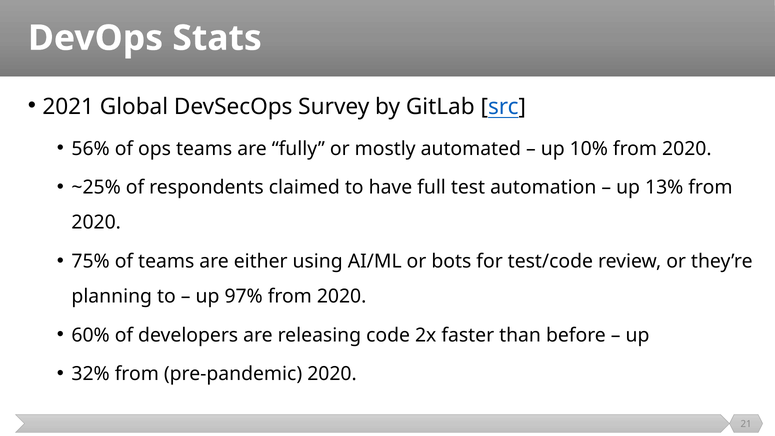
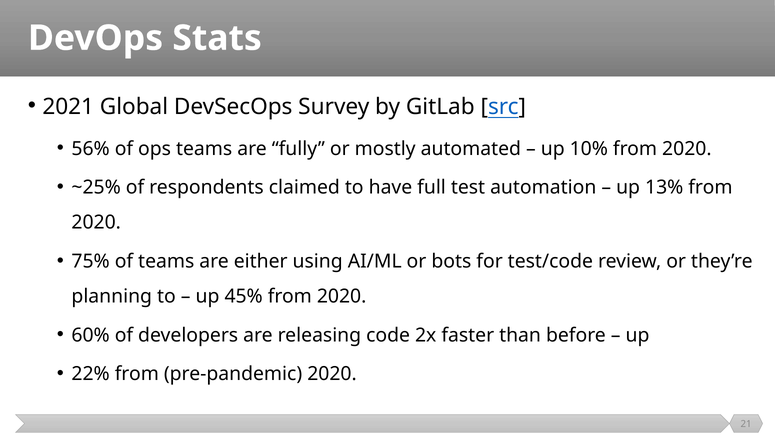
97%: 97% -> 45% (244, 296)
32%: 32% -> 22% (91, 374)
